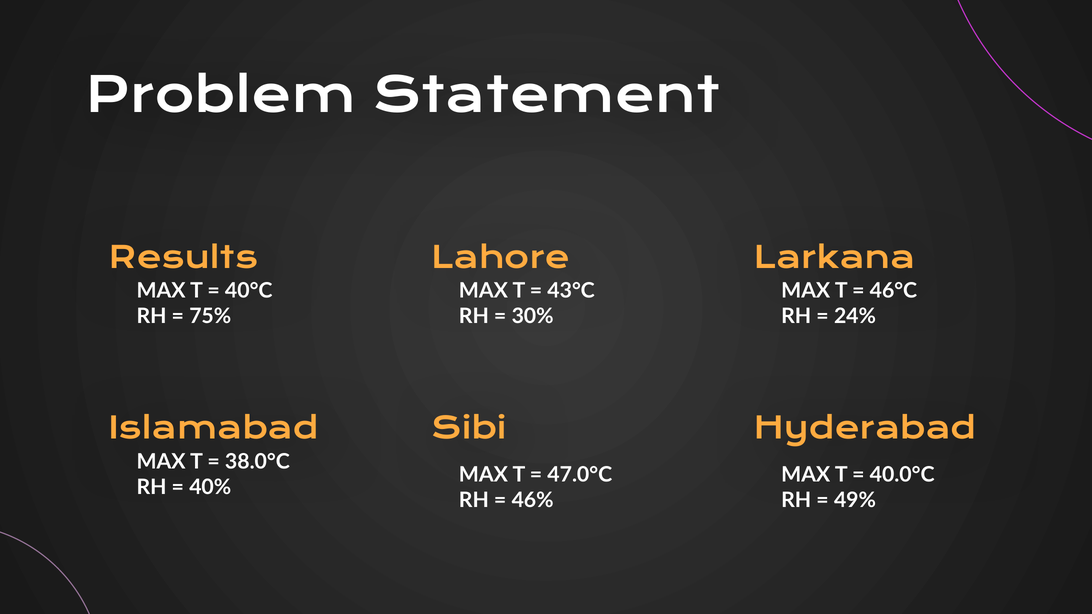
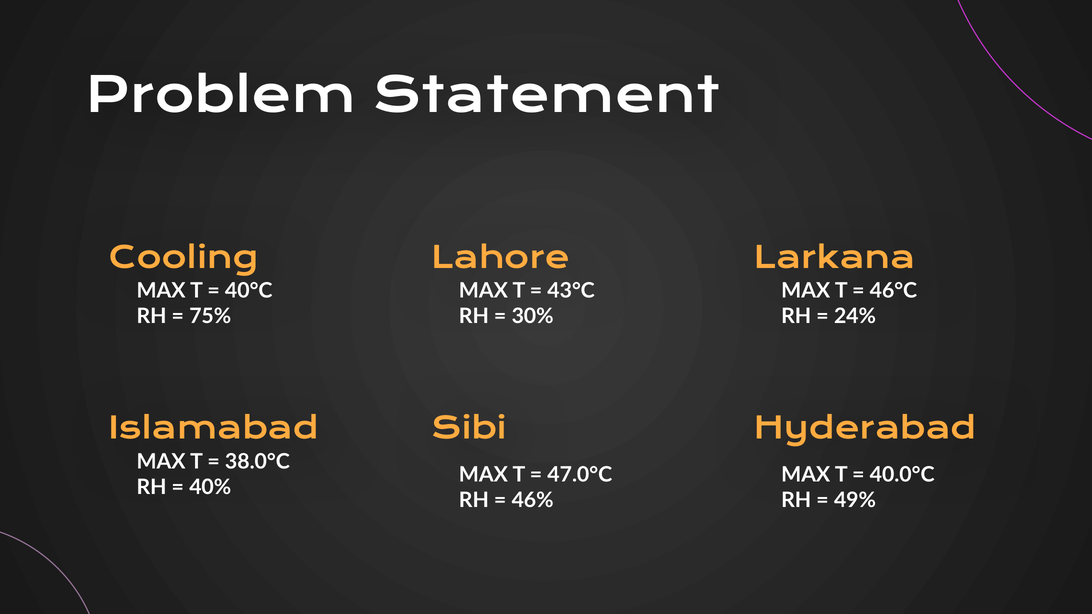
Results: Results -> Cooling (183, 258)
